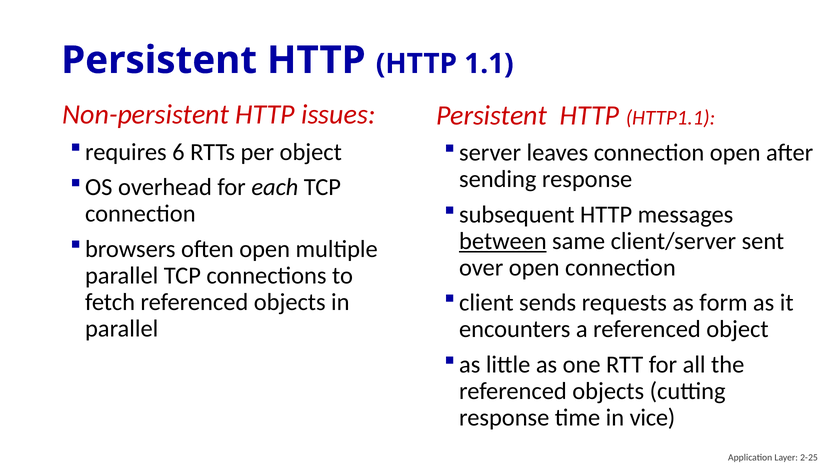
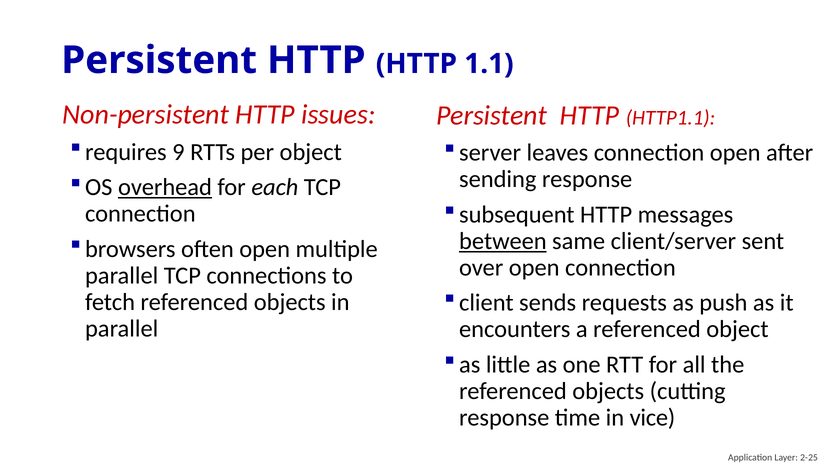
6: 6 -> 9 (178, 152)
overhead underline: none -> present (165, 187)
form: form -> push (723, 302)
